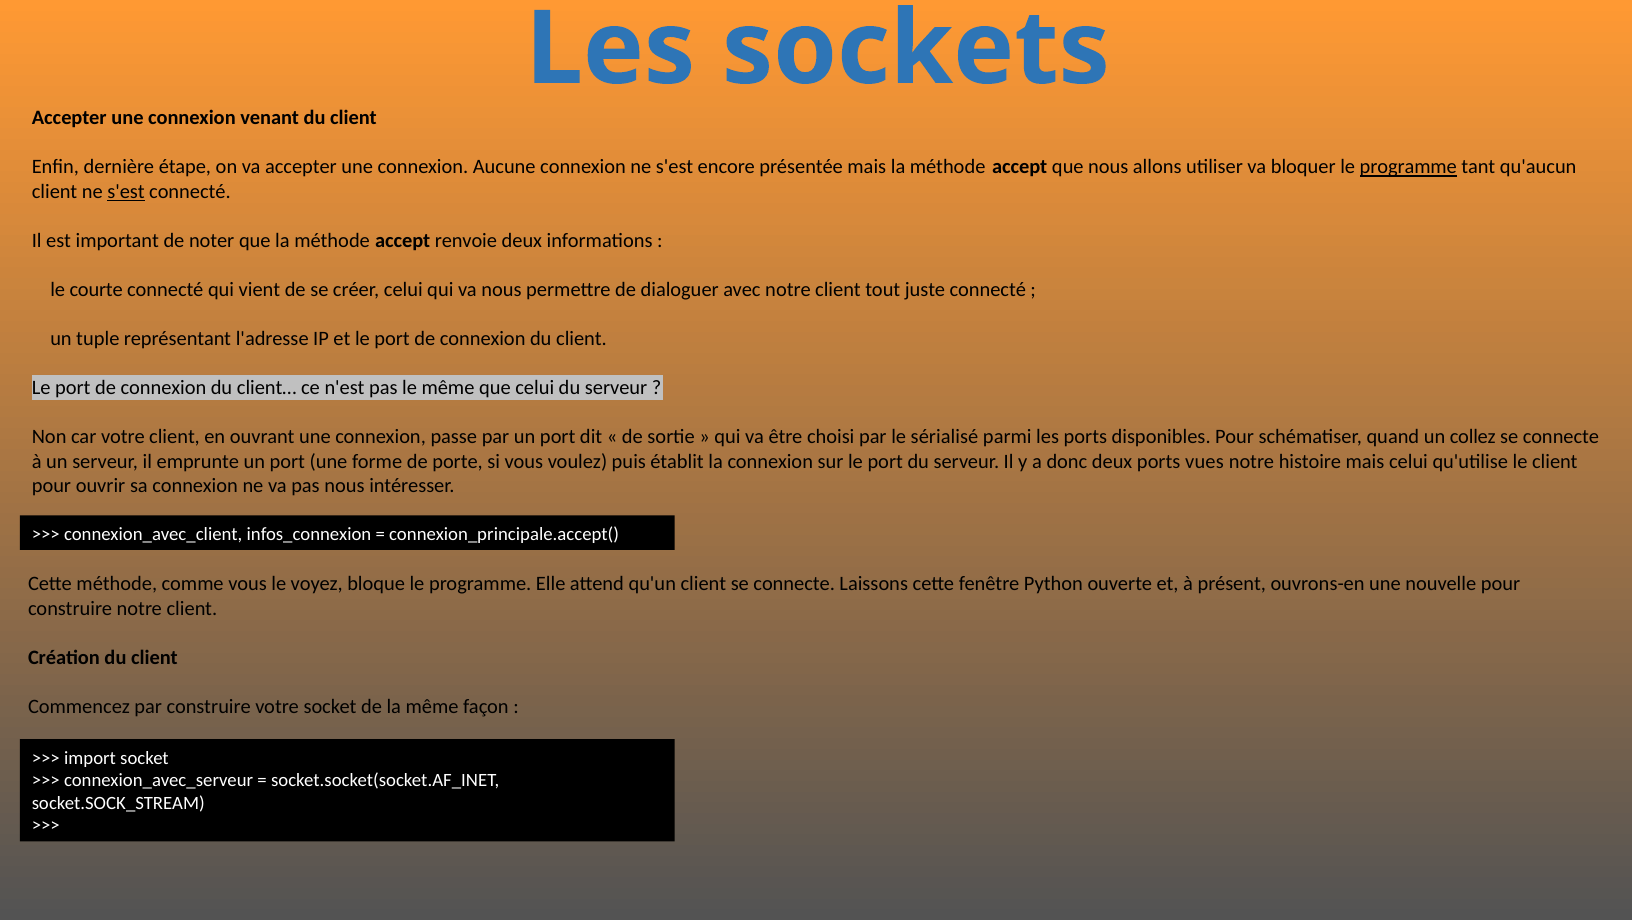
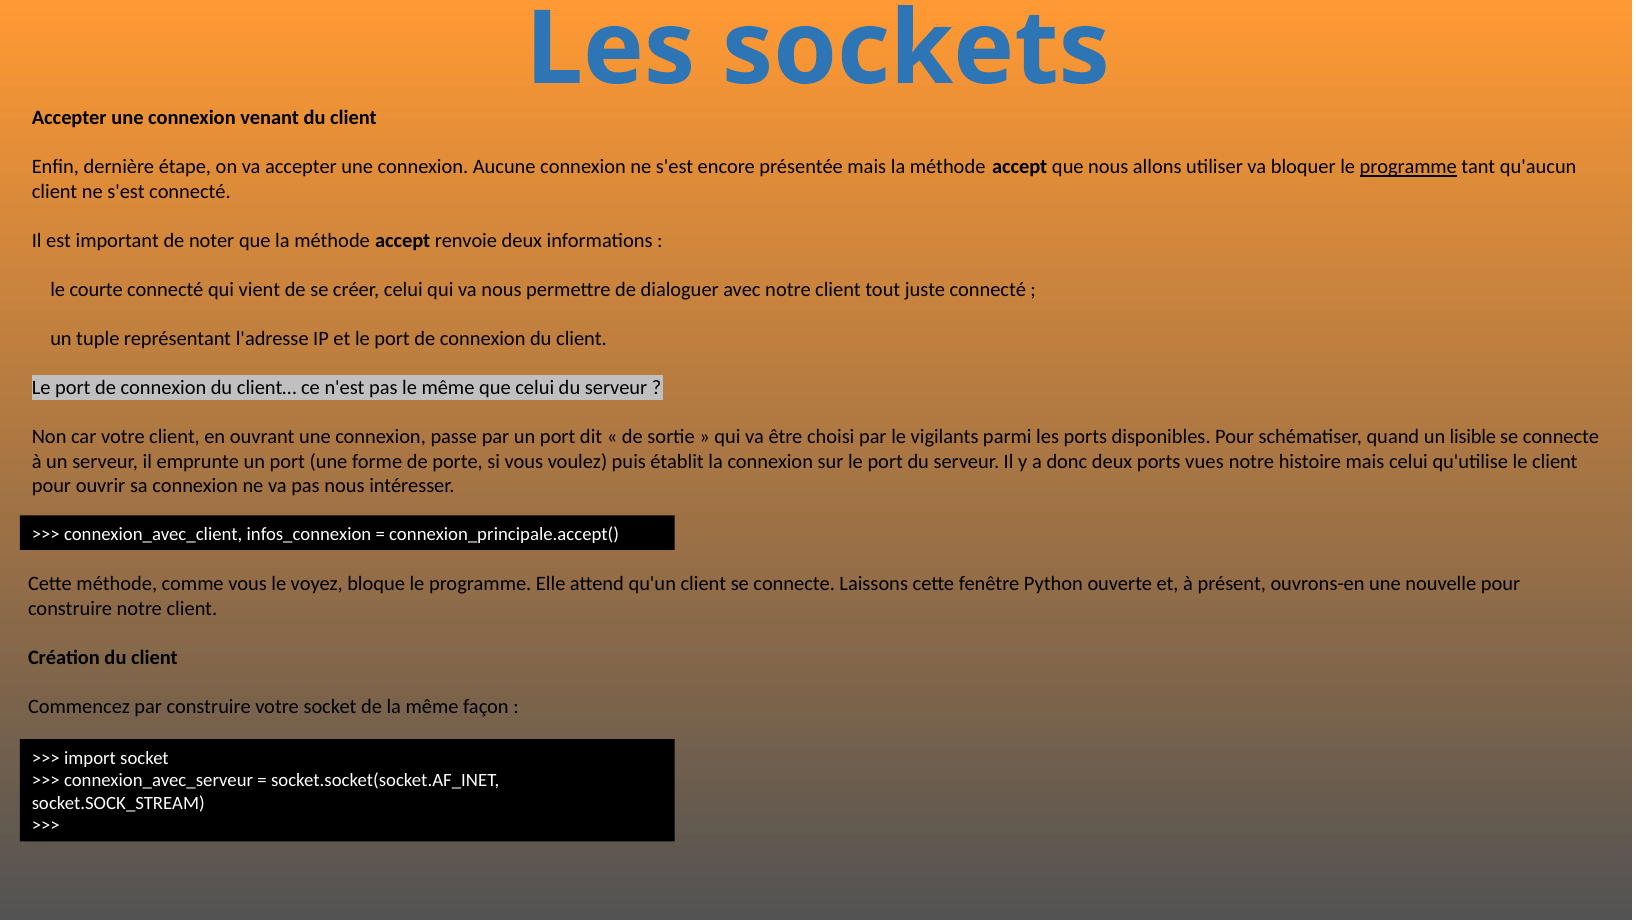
s'est underline: present -> none (126, 192)
sérialisé: sérialisé -> vigilants (945, 437)
collez: collez -> lisible (1473, 437)
